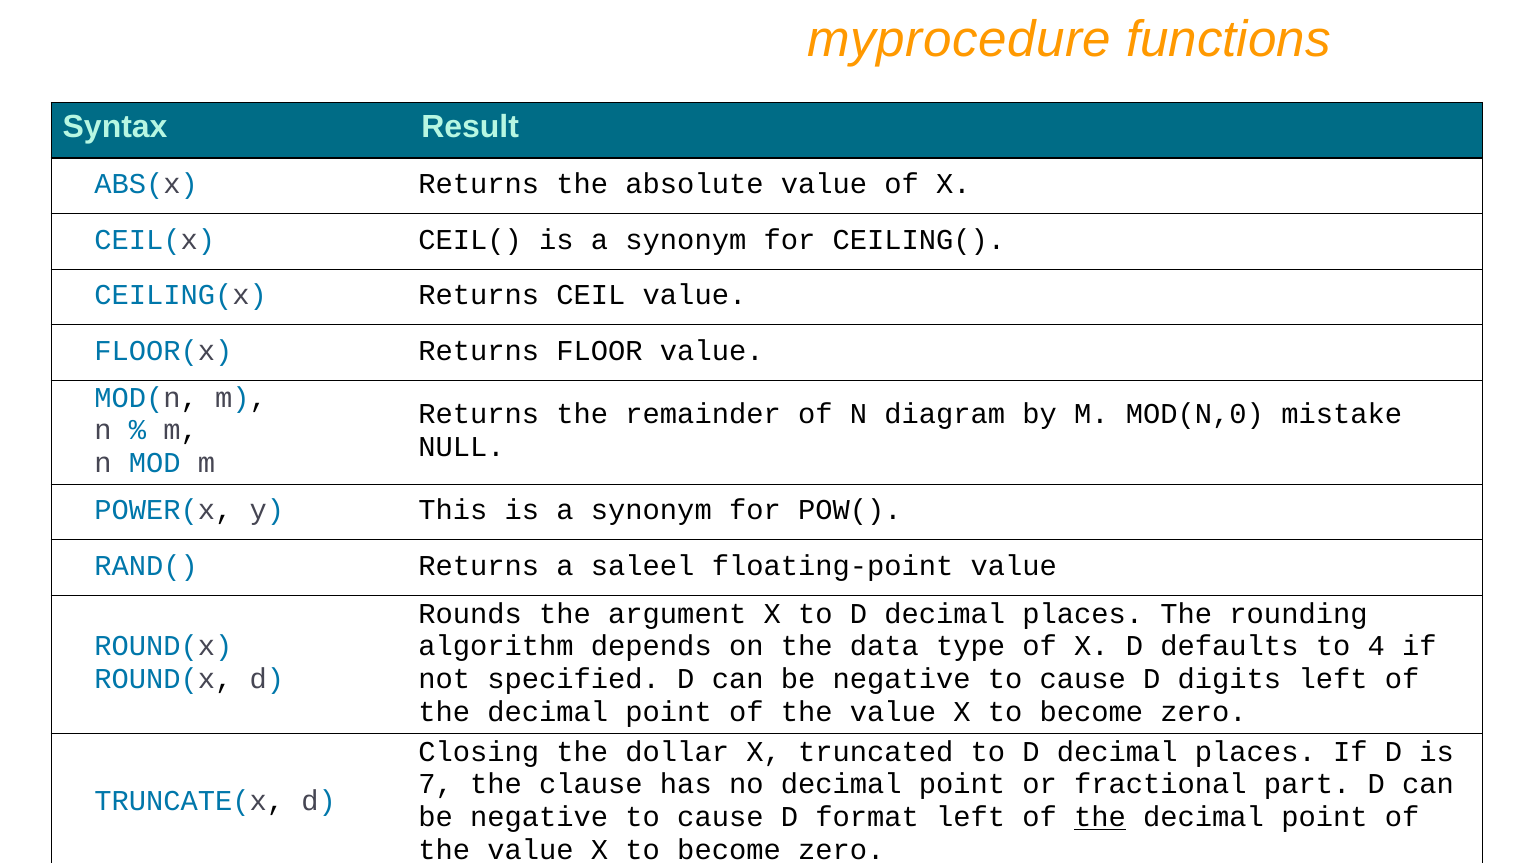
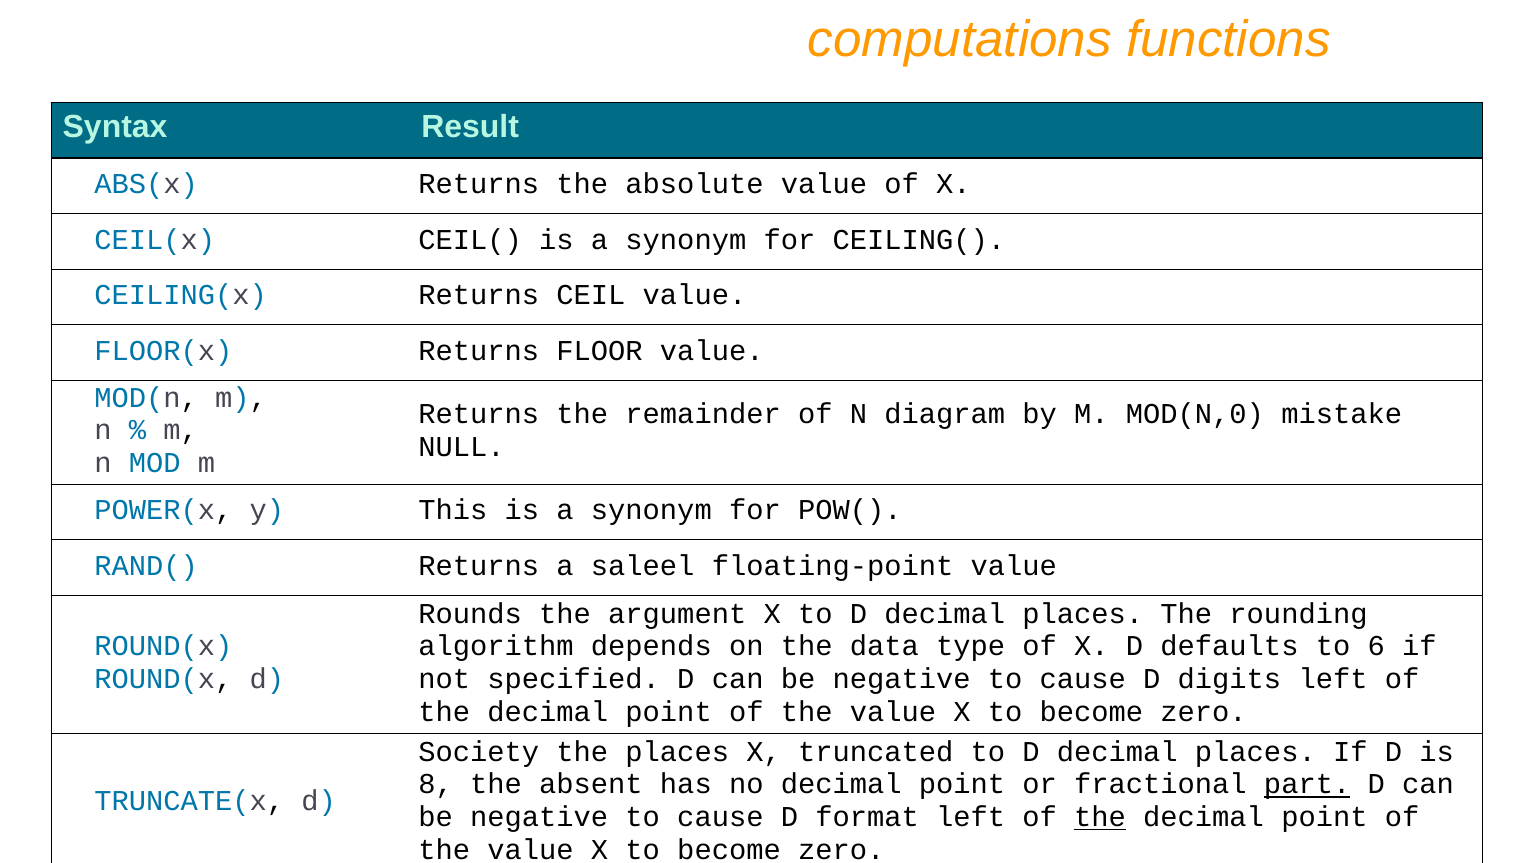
myprocedure: myprocedure -> computations (960, 40)
4: 4 -> 6 (1376, 646)
Closing: Closing -> Society (479, 752)
the dollar: dollar -> places (677, 752)
7: 7 -> 8 (436, 784)
clause: clause -> absent (591, 784)
part underline: none -> present (1307, 784)
